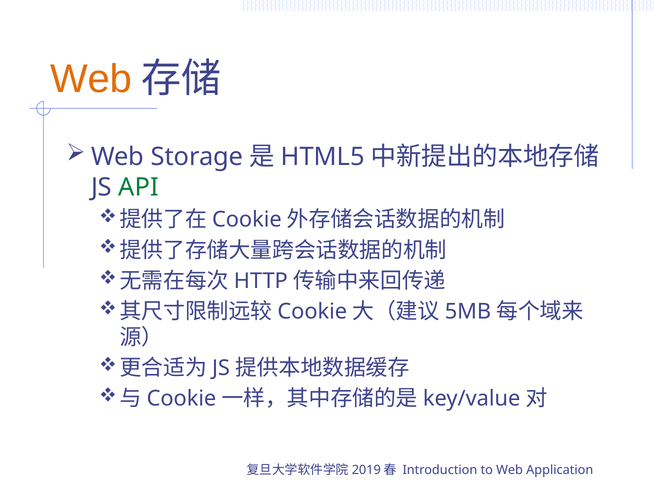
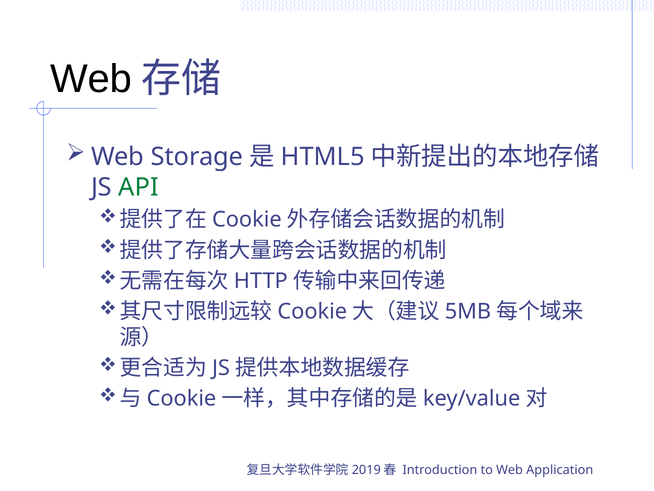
Web colour: orange -> black (91, 79)
